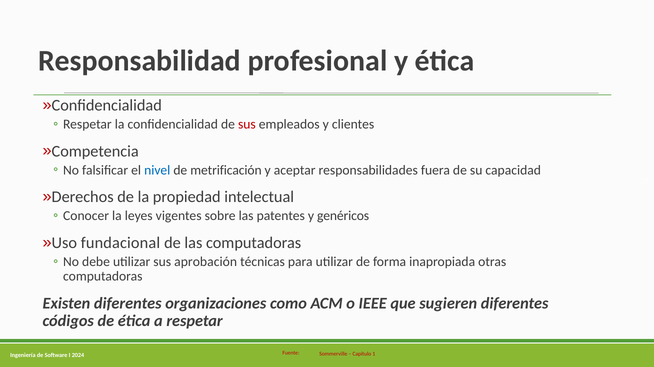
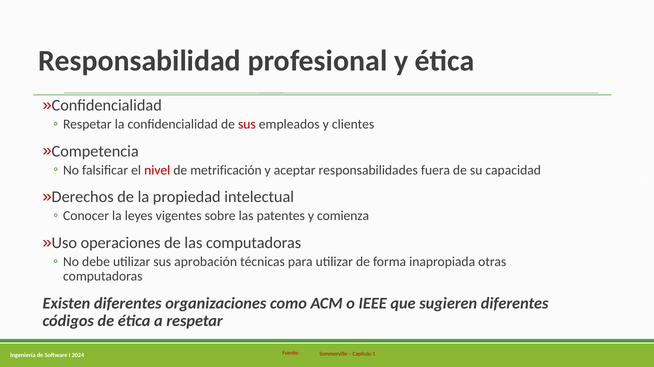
nivel colour: blue -> red (157, 170)
genéricos: genéricos -> comienza (343, 216)
fundacional: fundacional -> operaciones (121, 242)
